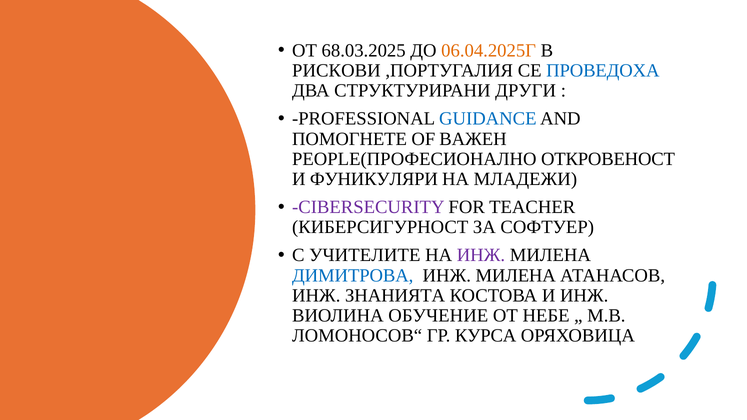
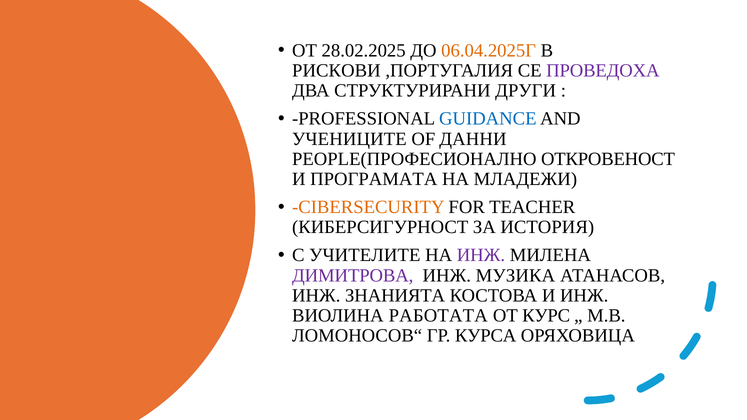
68.03.2025: 68.03.2025 -> 28.02.2025 (364, 51)
ПРОВЕДОХА colour: blue -> purple (603, 71)
ПОМОГНЕТЕ: ПОМОГНЕТЕ -> УЧЕНИЦИТЕ (349, 139)
ВАЖЕН: ВАЖЕН -> ДАННИ (473, 139)
ФУНИКУЛЯРИ: ФУНИКУЛЯРИ -> ПРОГРАМАТА (374, 179)
CIBERSECURITY colour: purple -> orange (368, 207)
СОФТУЕР: СОФТУЕР -> ИСТОРИЯ (547, 227)
ДИМИТРОВА colour: blue -> purple (353, 276)
МИЛЕНА: МИЛЕНА -> МУЗИКА (515, 276)
ОБУЧЕНИЕ: ОБУЧЕНИЕ -> РАБОТАТА (438, 316)
НЕБЕ: НЕБЕ -> КУРС (546, 316)
